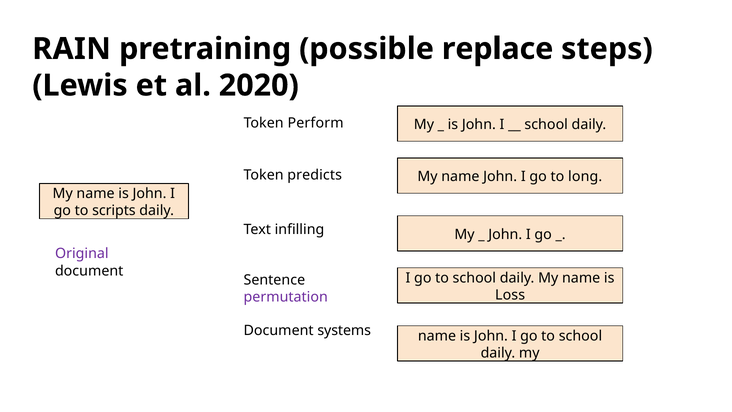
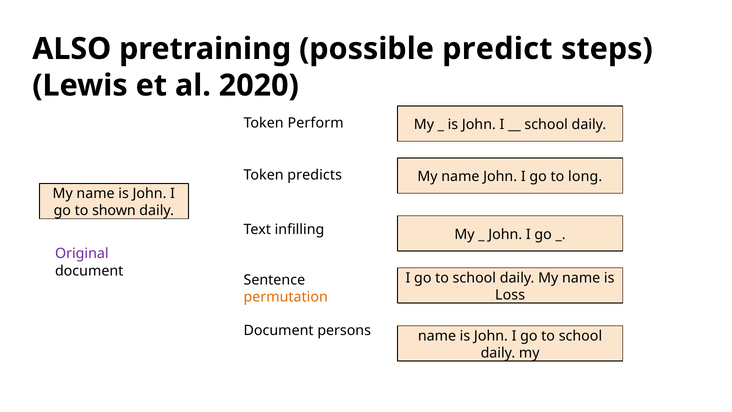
RAIN: RAIN -> ALSO (72, 49)
replace: replace -> predict (497, 49)
scripts: scripts -> shown (114, 210)
permutation colour: purple -> orange (286, 297)
systems: systems -> persons (344, 330)
